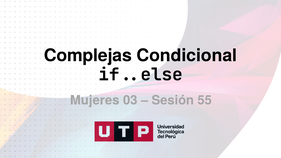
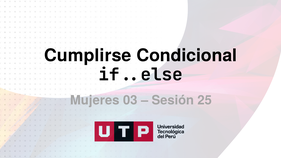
Complejas: Complejas -> Cumplirse (88, 56)
55: 55 -> 25 (205, 100)
